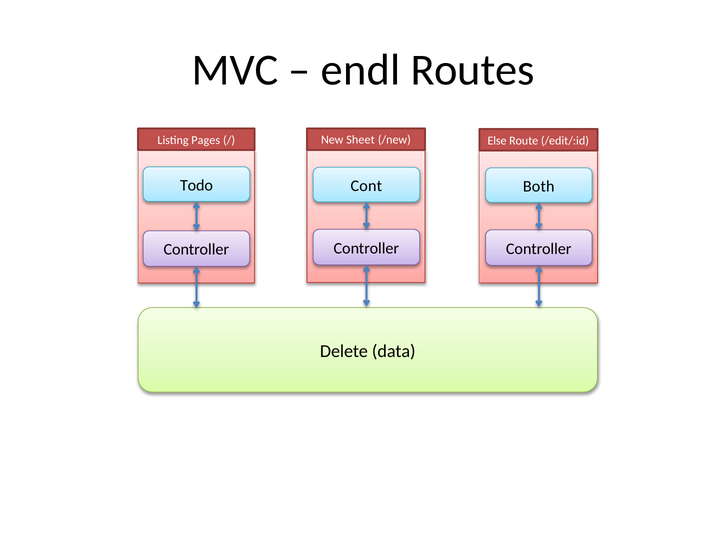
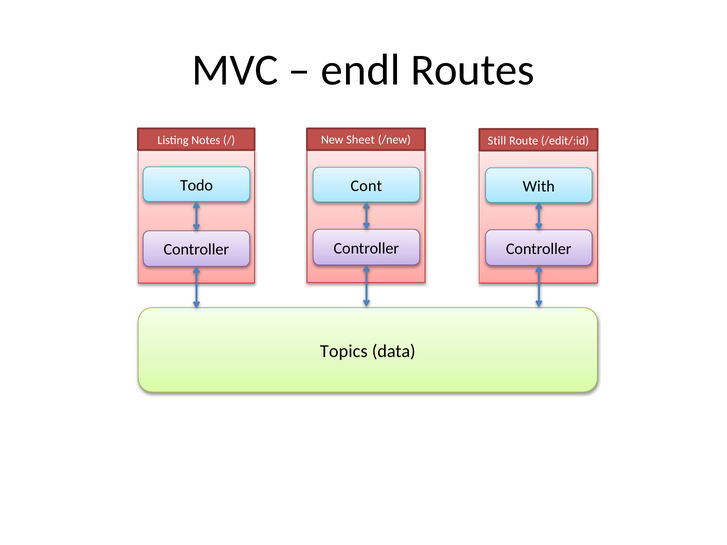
Pages: Pages -> Notes (206, 140)
Else: Else -> Still (497, 141)
Both: Both -> With (539, 186)
Delete: Delete -> Topics (344, 351)
